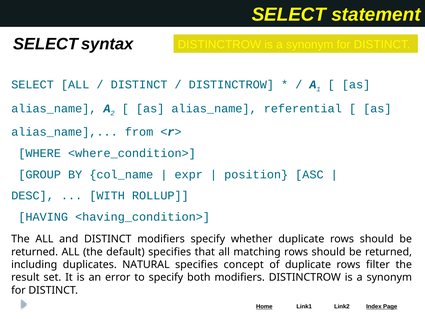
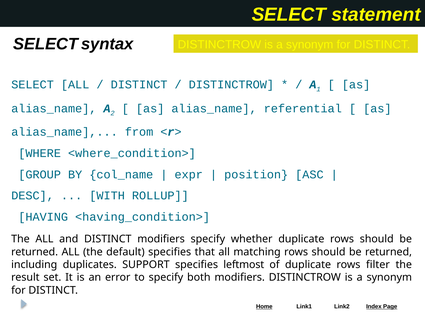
NATURAL: NATURAL -> SUPPORT (146, 264)
concept: concept -> leftmost (244, 264)
